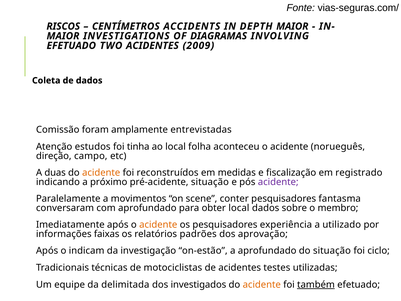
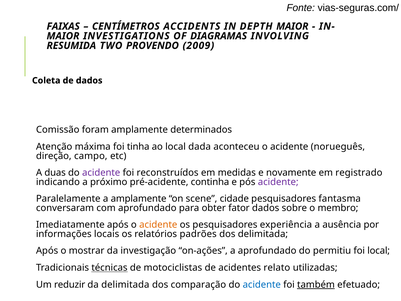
RISCOS: RISCOS -> FAIXAS (63, 26)
EFETUADO: EFETUADO -> RESUMIDA (71, 46)
TWO ACIDENTES: ACIDENTES -> PROVENDO (152, 46)
entrevistadas: entrevistadas -> determinados (201, 130)
estudos: estudos -> máxima (93, 147)
folha: folha -> dada (200, 147)
acidente colour: orange -> purple (101, 173)
fiscalização: fiscalização -> novamente (291, 173)
pré-acidente situação: situação -> continha (210, 182)
a movimentos: movimentos -> amplamente (139, 199)
conter: conter -> cidade (234, 199)
obter local: local -> fator (239, 208)
utilizado: utilizado -> ausência (342, 225)
faixas: faixas -> locais (107, 234)
dos aprovação: aprovação -> delimitada (263, 234)
indicam: indicam -> mostrar (87, 251)
on-estão: on-estão -> on-ações (203, 251)
do situação: situação -> permitiu (332, 251)
foi ciclo: ciclo -> local (379, 251)
técnicas underline: none -> present (109, 267)
testes: testes -> relato (277, 267)
equipe: equipe -> reduzir (70, 284)
investigados: investigados -> comparação (198, 284)
acidente colour: orange -> blue (262, 284)
